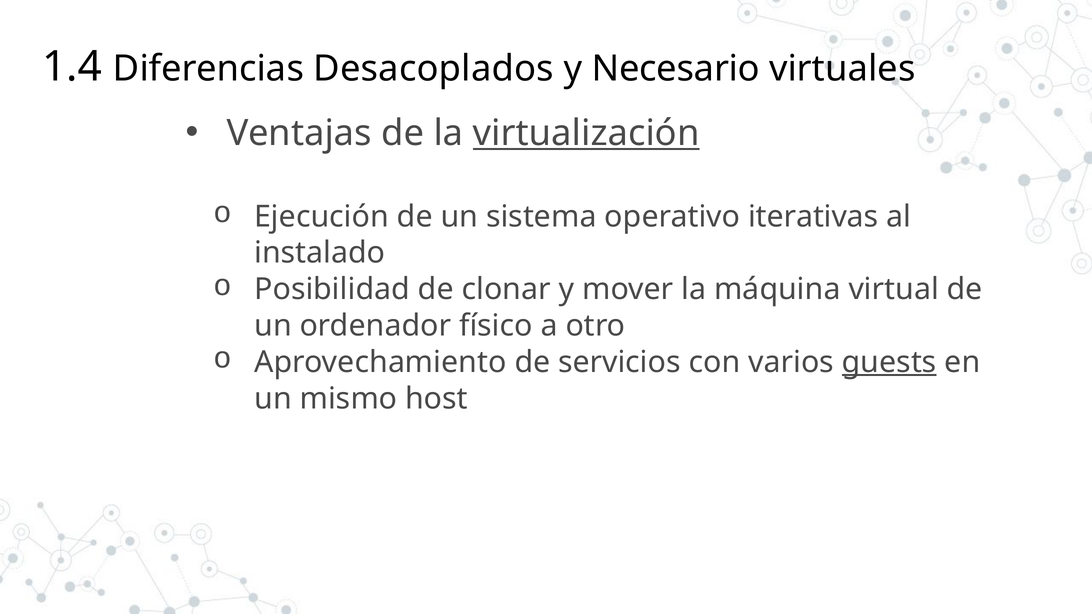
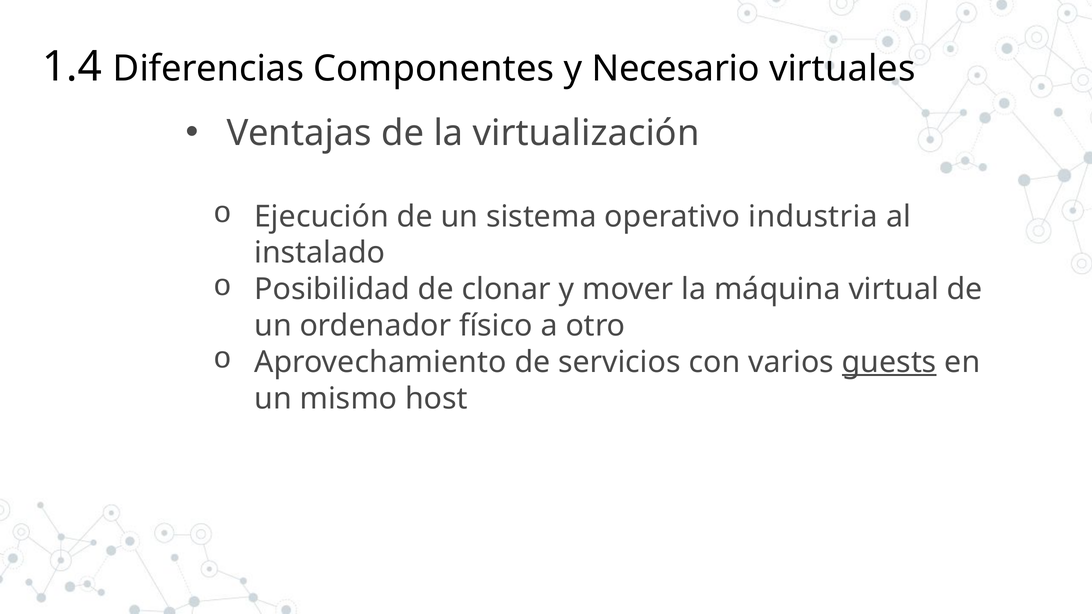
Desacoplados: Desacoplados -> Componentes (434, 69)
virtualización underline: present -> none (586, 133)
iterativas: iterativas -> industria (813, 217)
